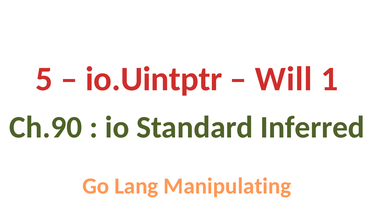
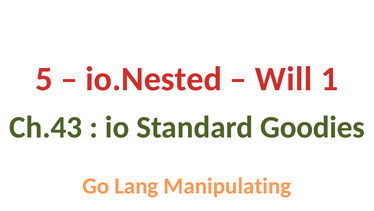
io.Uintptr: io.Uintptr -> io.Nested (154, 79)
Ch.90: Ch.90 -> Ch.43 (46, 127)
Inferred: Inferred -> Goodies (312, 127)
